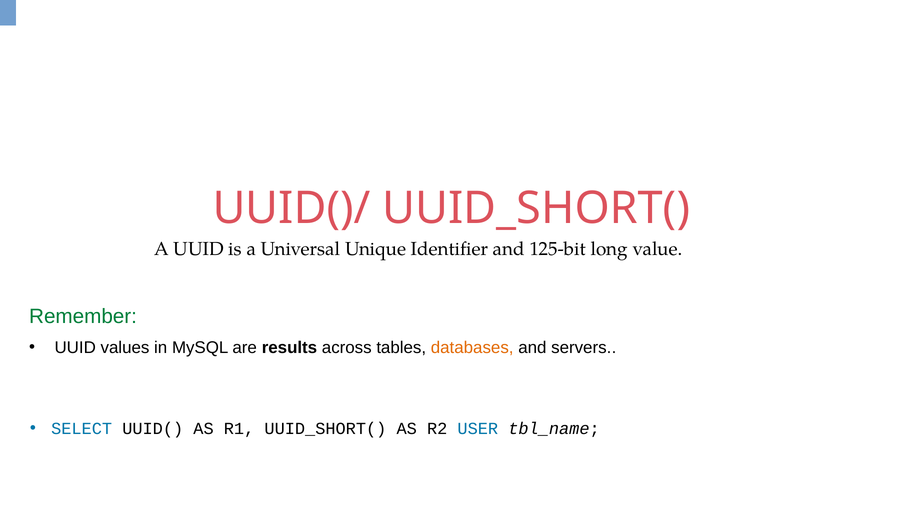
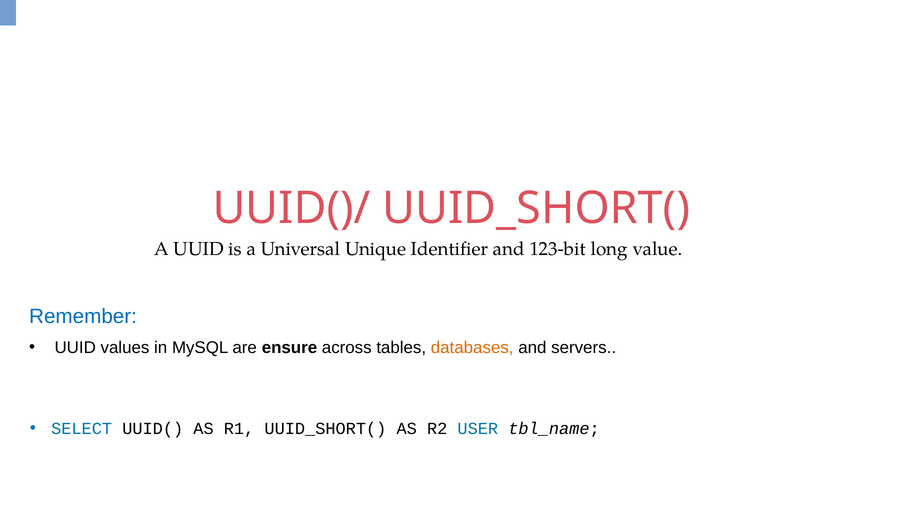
125-bit: 125-bit -> 123-bit (558, 249)
Remember colour: green -> blue (83, 316)
results: results -> ensure (289, 348)
